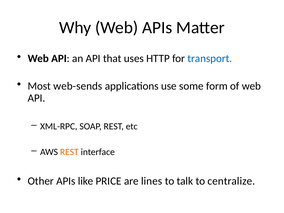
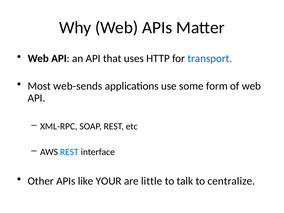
REST colour: orange -> blue (69, 152)
PRICE: PRICE -> YOUR (109, 181)
lines: lines -> little (152, 181)
